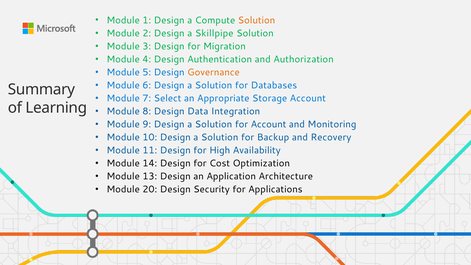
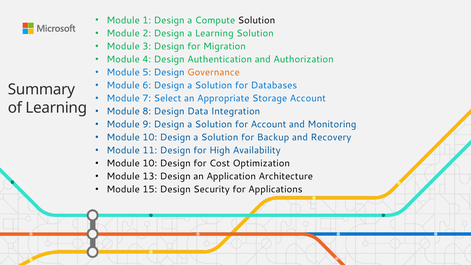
Solution colour: orange -> black (256, 20)
a Skillpipe: Skillpipe -> Learning (214, 33)
14: 14 -> 10 (150, 163)
20: 20 -> 15 (150, 189)
